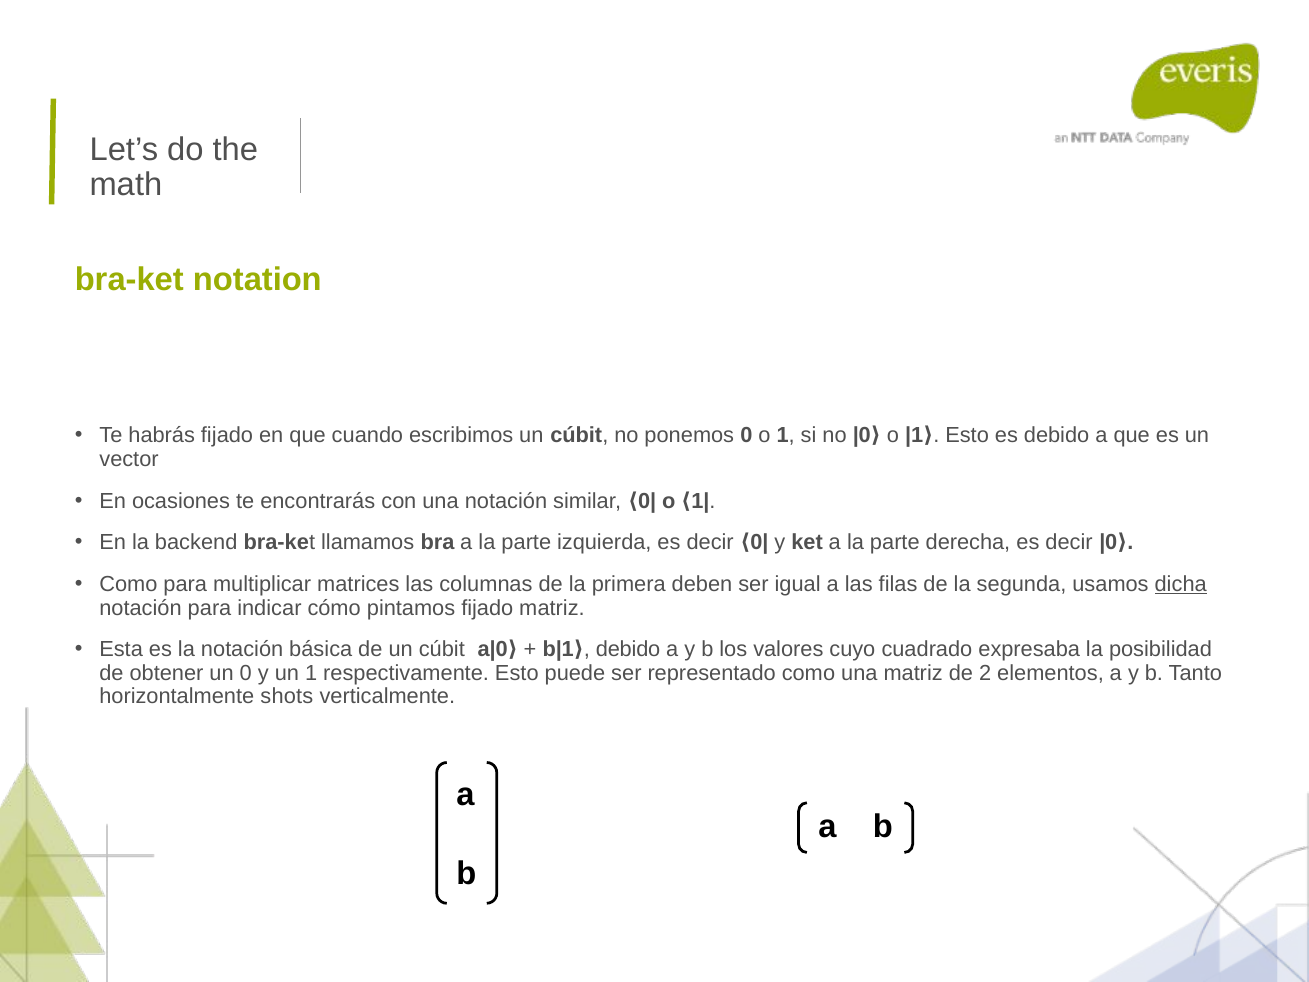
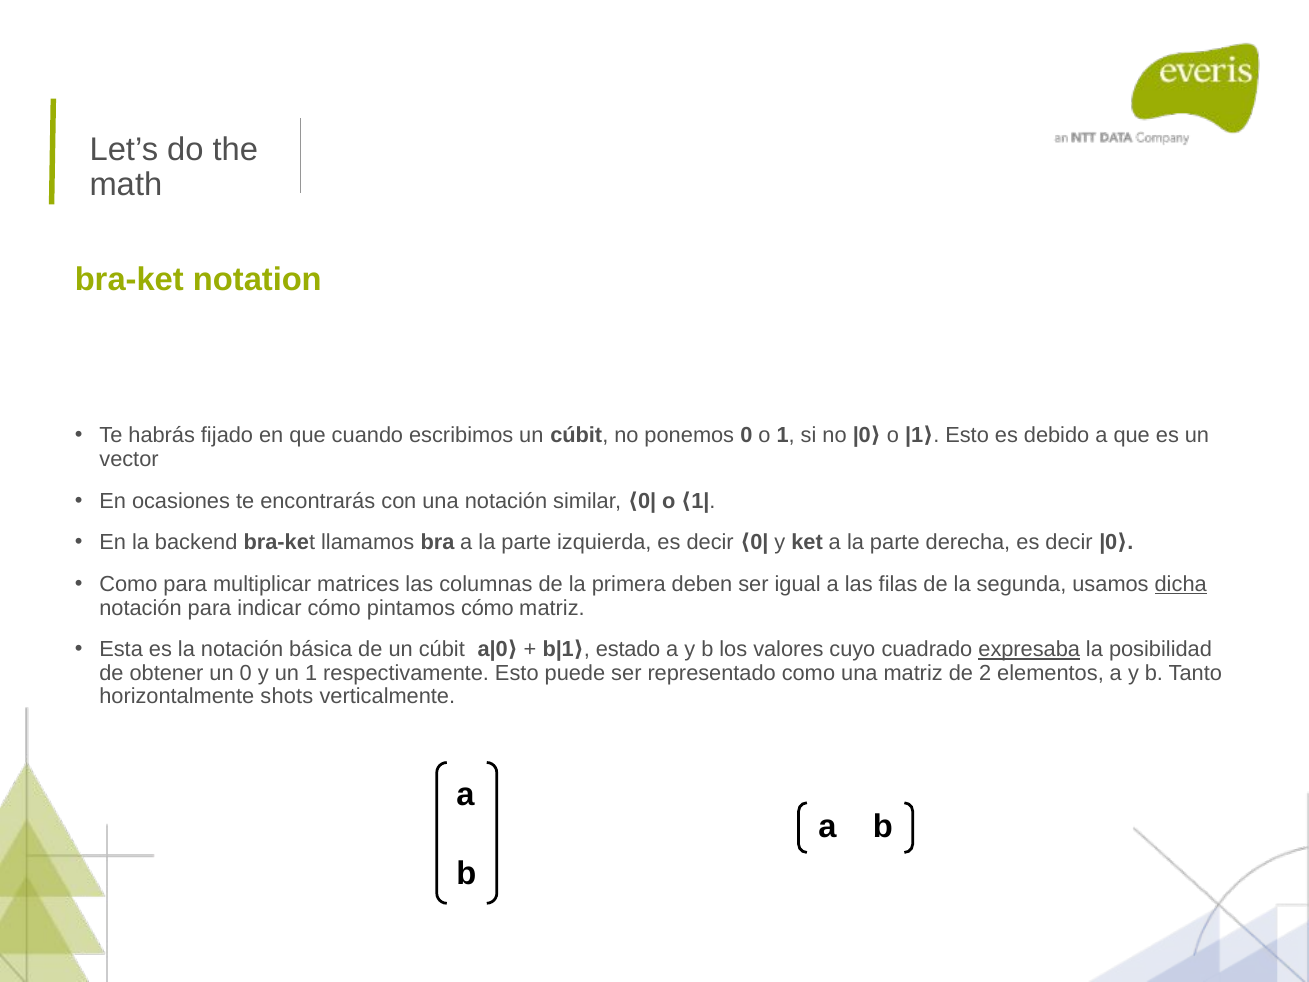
pintamos fijado: fijado -> cómo (487, 608)
debido: debido -> estado (628, 649)
expresaba underline: none -> present (1029, 649)
